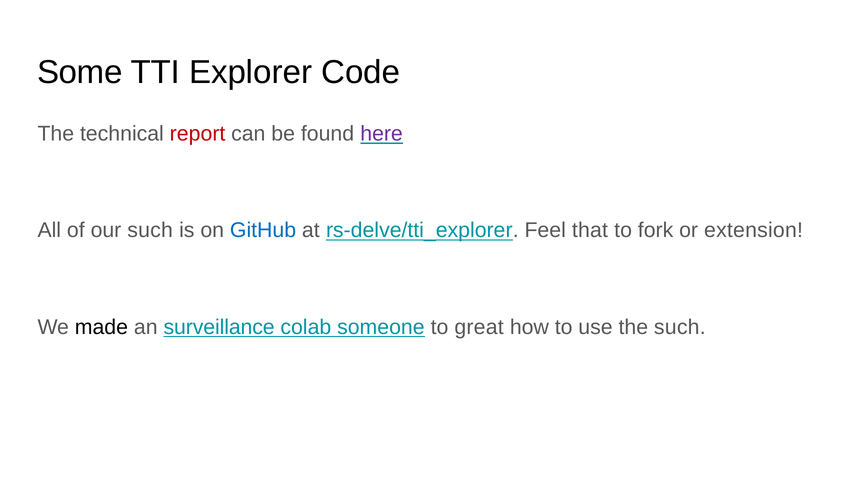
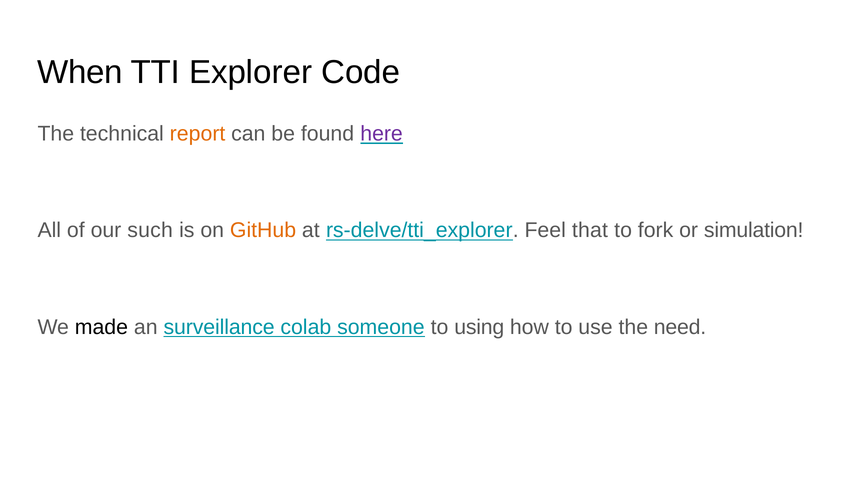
Some: Some -> When (80, 72)
report colour: red -> orange (198, 134)
GitHub colour: blue -> orange (263, 230)
extension: extension -> simulation (754, 230)
great: great -> using (479, 327)
the such: such -> need (680, 327)
